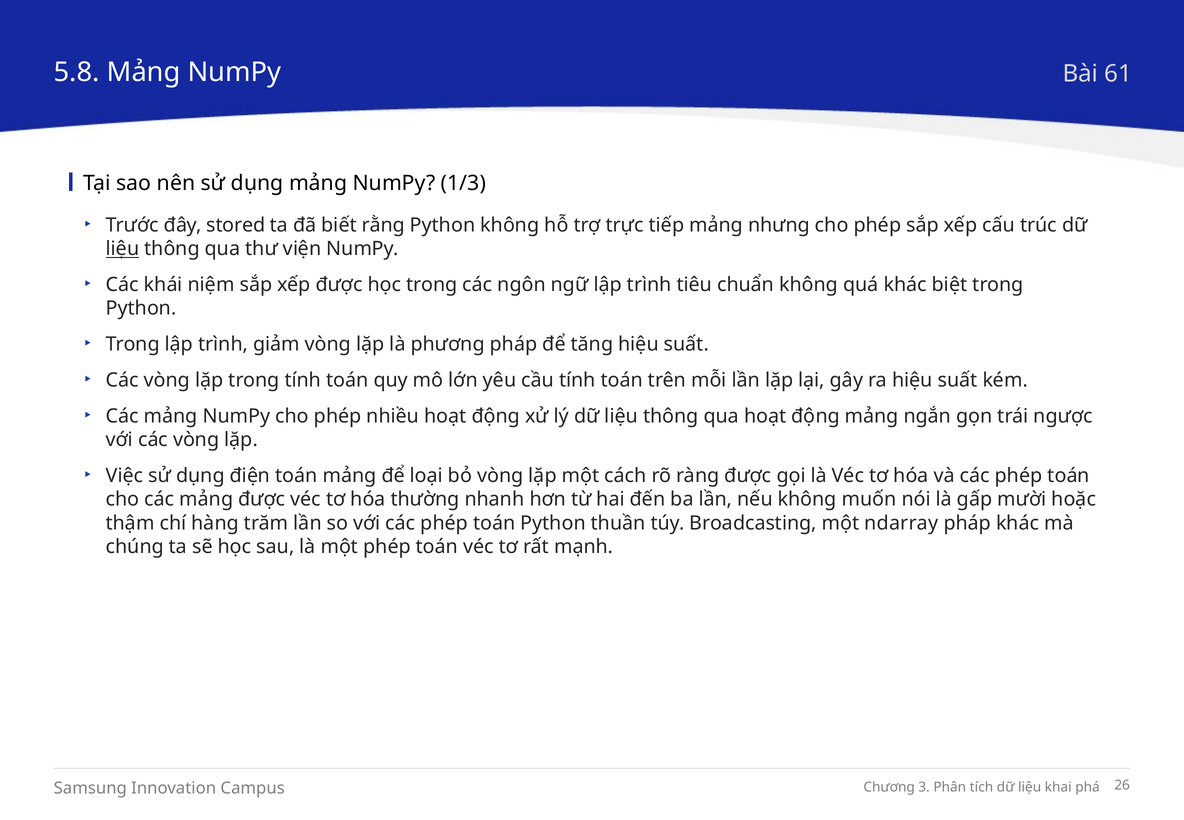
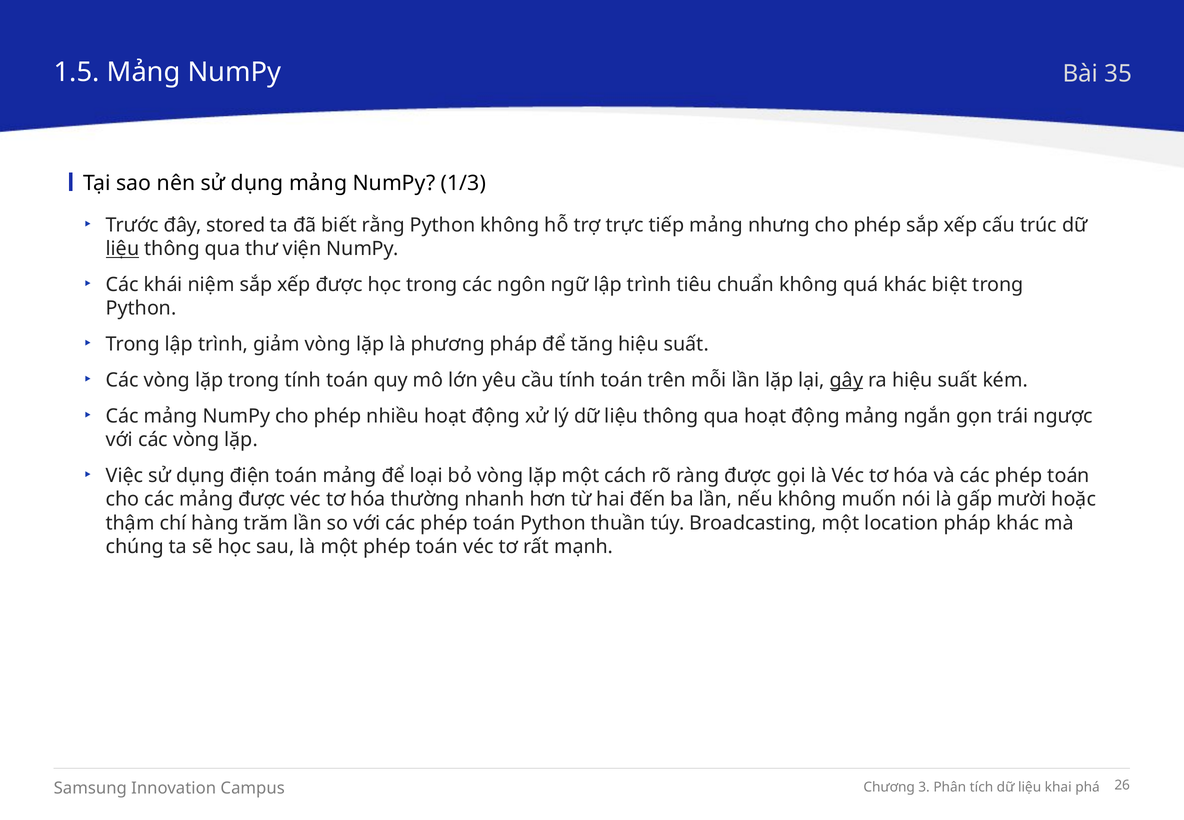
5.8: 5.8 -> 1.5 (77, 72)
61: 61 -> 35 (1118, 74)
gây underline: none -> present (847, 380)
ndarray: ndarray -> location (901, 523)
